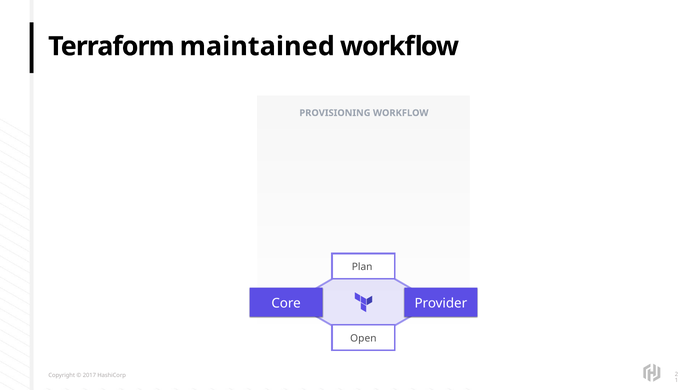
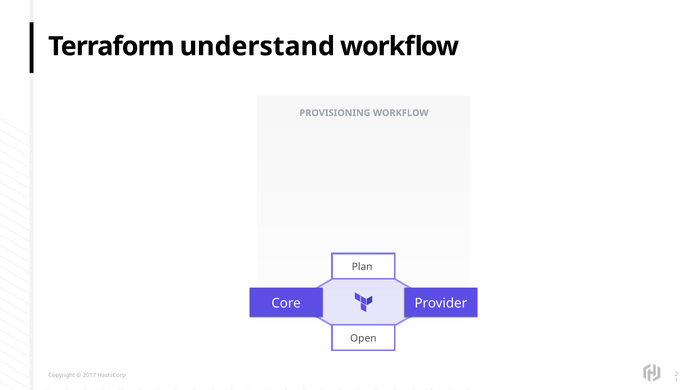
maintained: maintained -> understand (257, 46)
